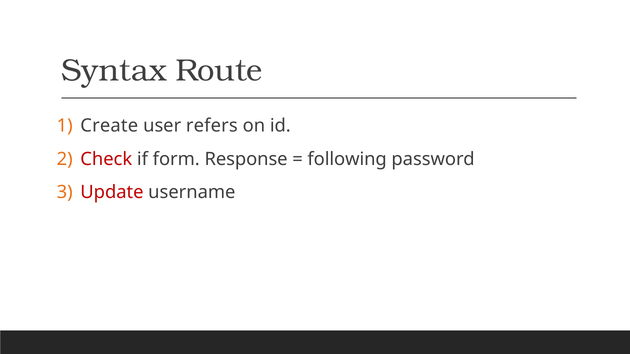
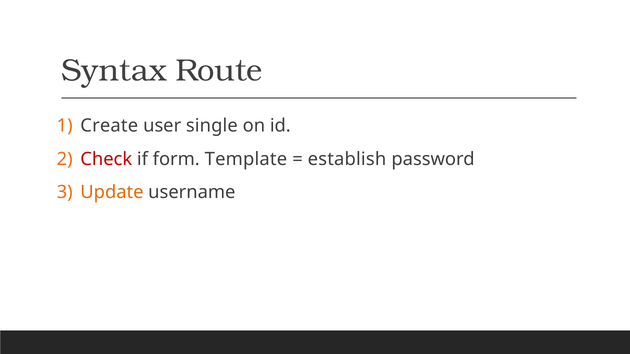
refers: refers -> single (212, 126)
Response: Response -> Template (246, 159)
following: following -> establish (347, 159)
Update colour: red -> orange (112, 193)
